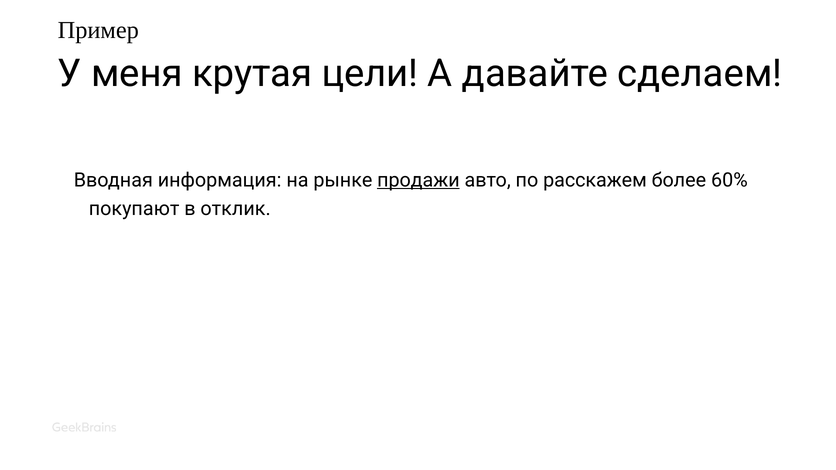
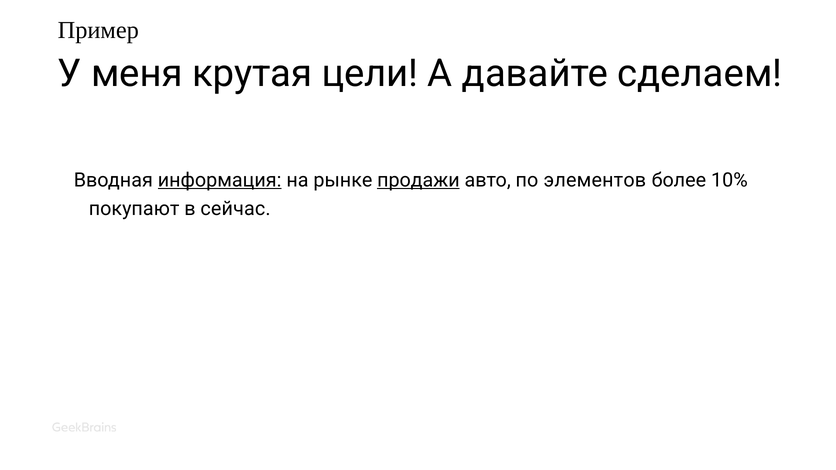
информация underline: none -> present (220, 180)
расскажем: расскажем -> элементов (595, 180)
60%: 60% -> 10% (729, 180)
отклик: отклик -> сейчас (236, 209)
